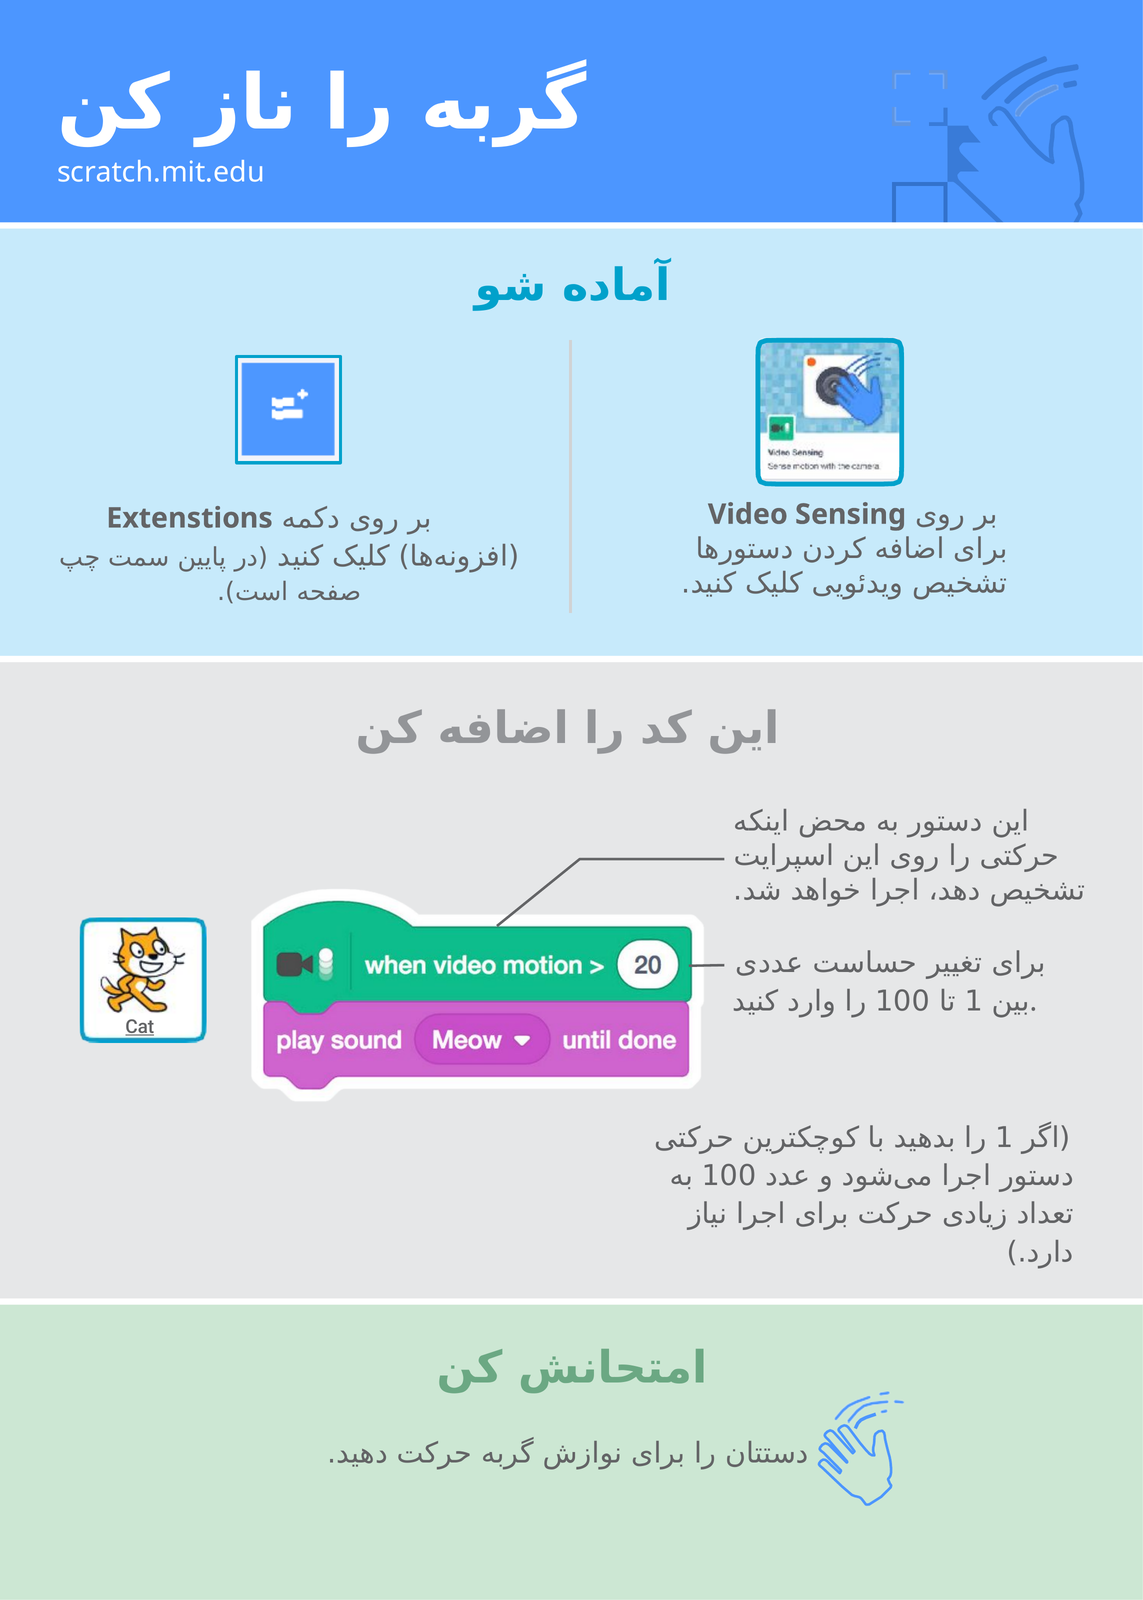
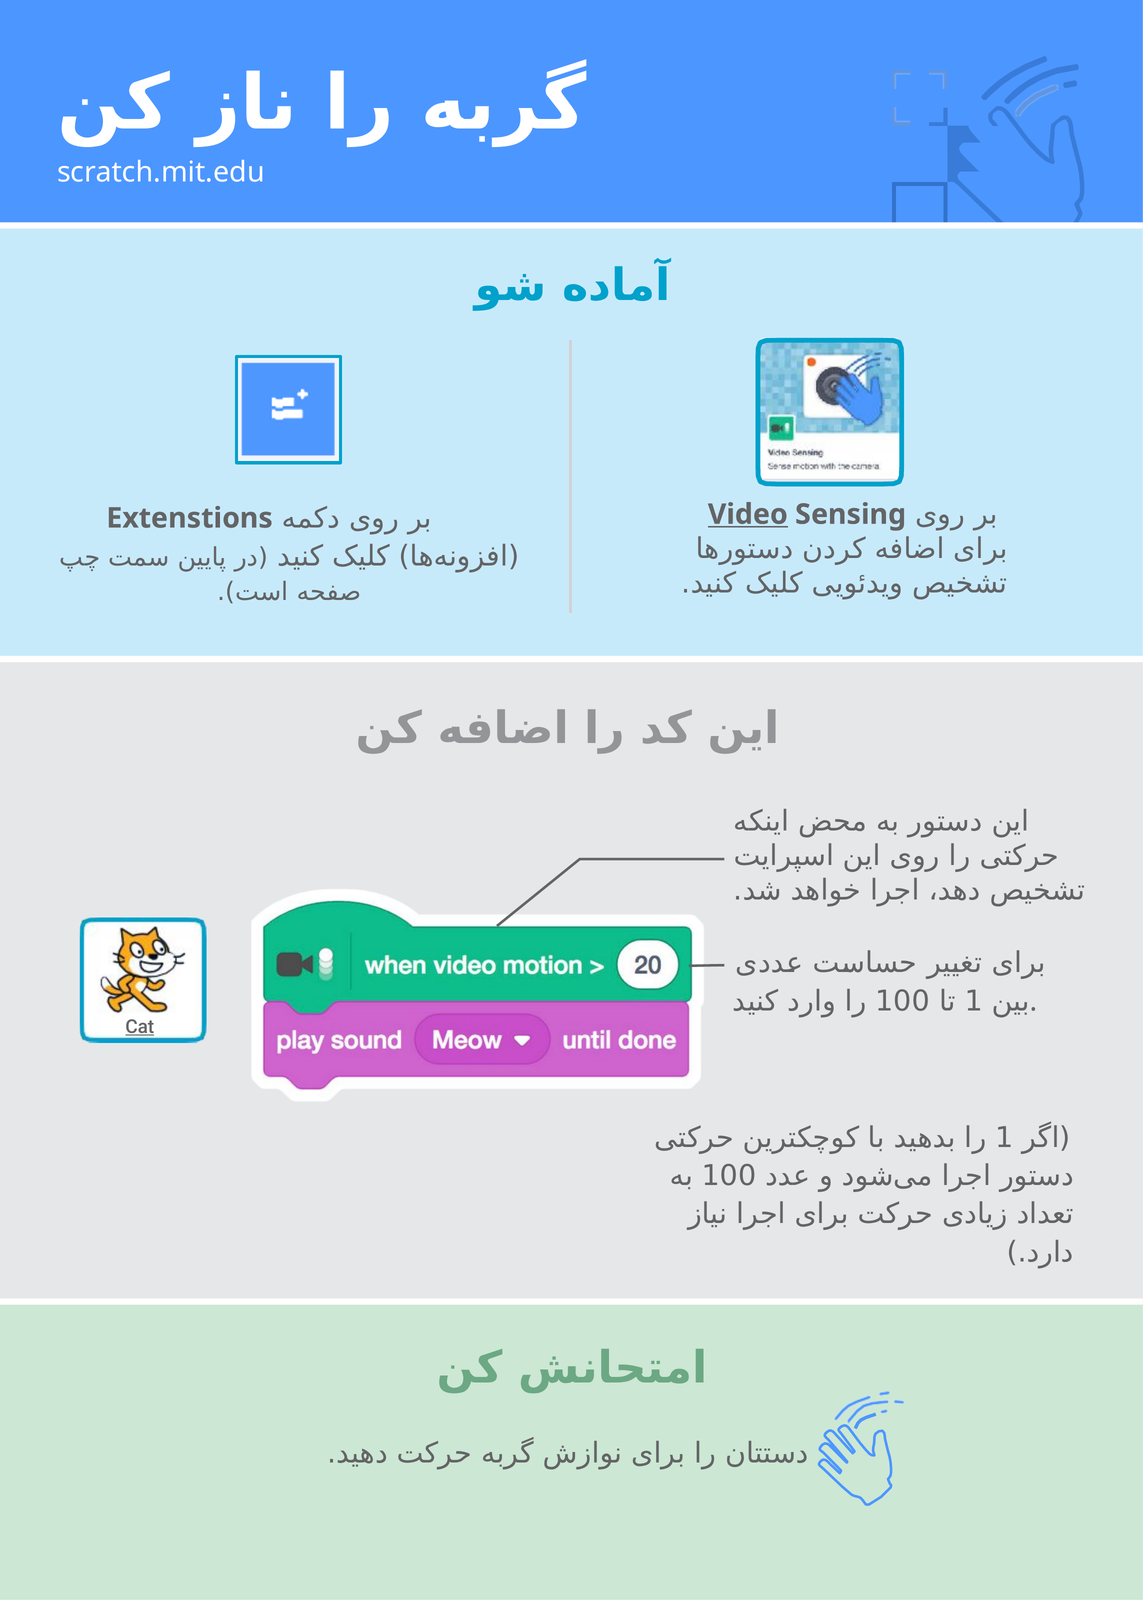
Video underline: none -> present (748, 514)
